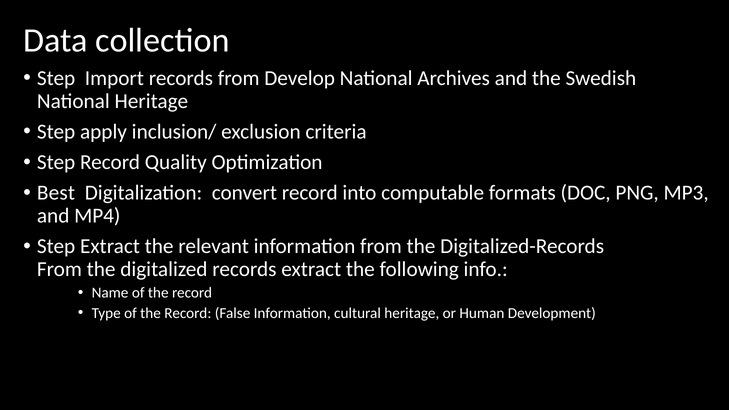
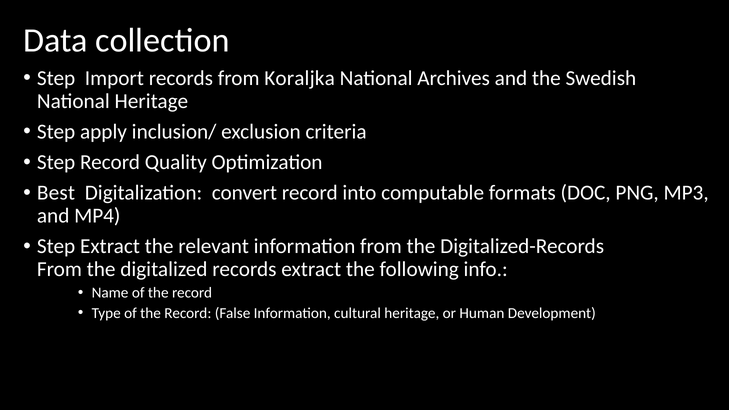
Develop: Develop -> Koraljka (300, 78)
